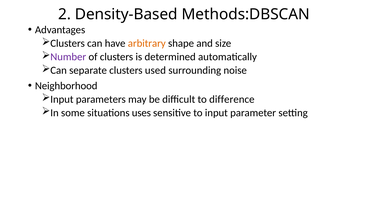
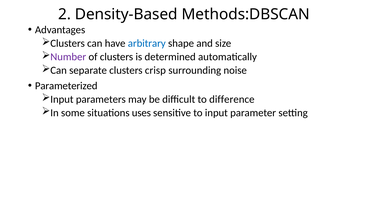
arbitrary colour: orange -> blue (147, 43)
used: used -> crisp (155, 70)
Neighborhood: Neighborhood -> Parameterized (66, 86)
